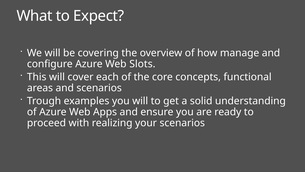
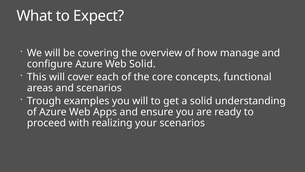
Web Slots: Slots -> Solid (142, 64)
